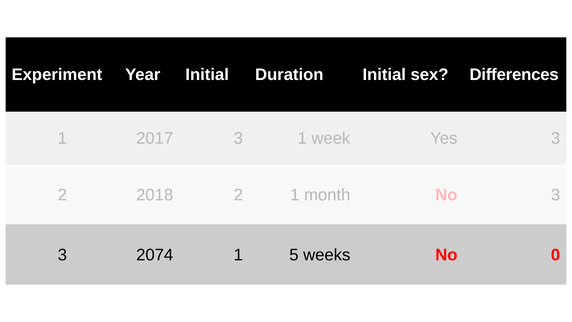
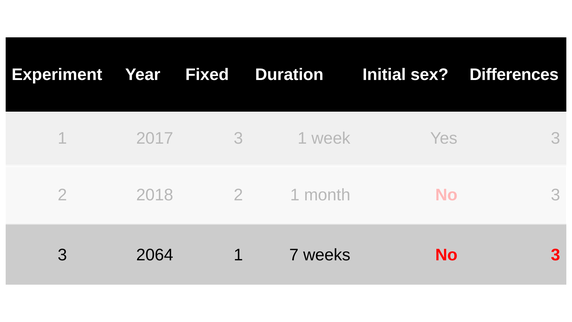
Year Initial: Initial -> Fixed (207, 75)
2074: 2074 -> 2064 (155, 255)
5: 5 -> 7 (294, 255)
weeks No 0: 0 -> 3 (556, 255)
